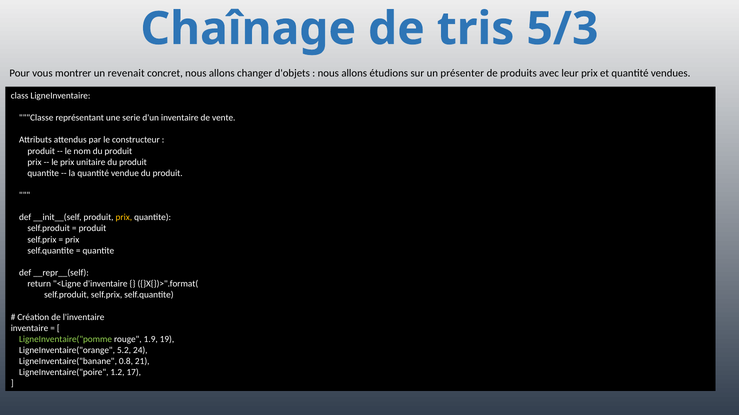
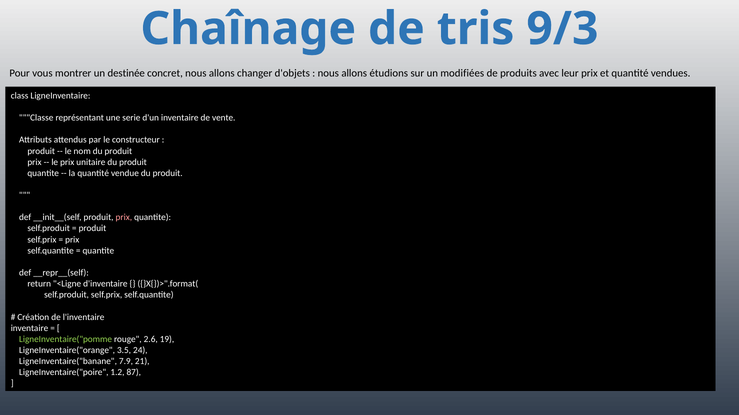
5/3: 5/3 -> 9/3 (562, 29)
revenait: revenait -> destinée (126, 73)
présenter: présenter -> modifiées (462, 73)
prix colour: yellow -> pink (124, 218)
1.9: 1.9 -> 2.6 (151, 340)
5.2: 5.2 -> 3.5 (124, 351)
0.8: 0.8 -> 7.9 (126, 362)
17: 17 -> 87 (134, 373)
